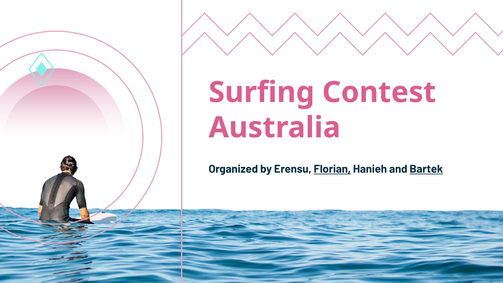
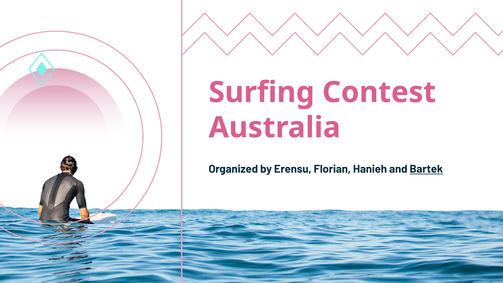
Florian underline: present -> none (332, 169)
